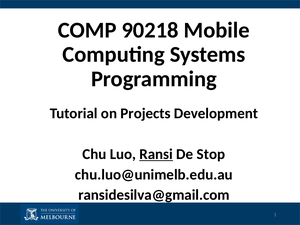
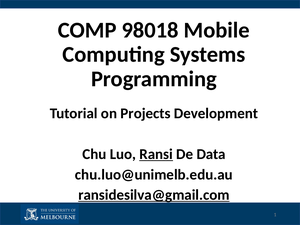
90218: 90218 -> 98018 (150, 30)
Stop: Stop -> Data (211, 154)
ransidesilva@gmail.com underline: none -> present (154, 195)
